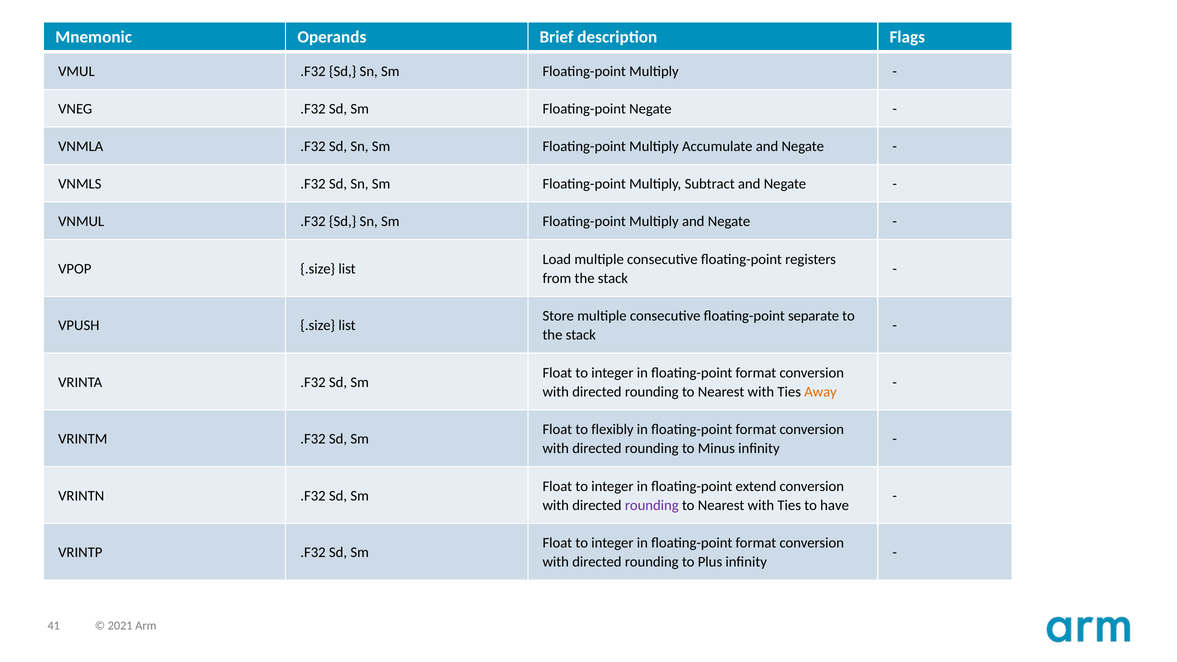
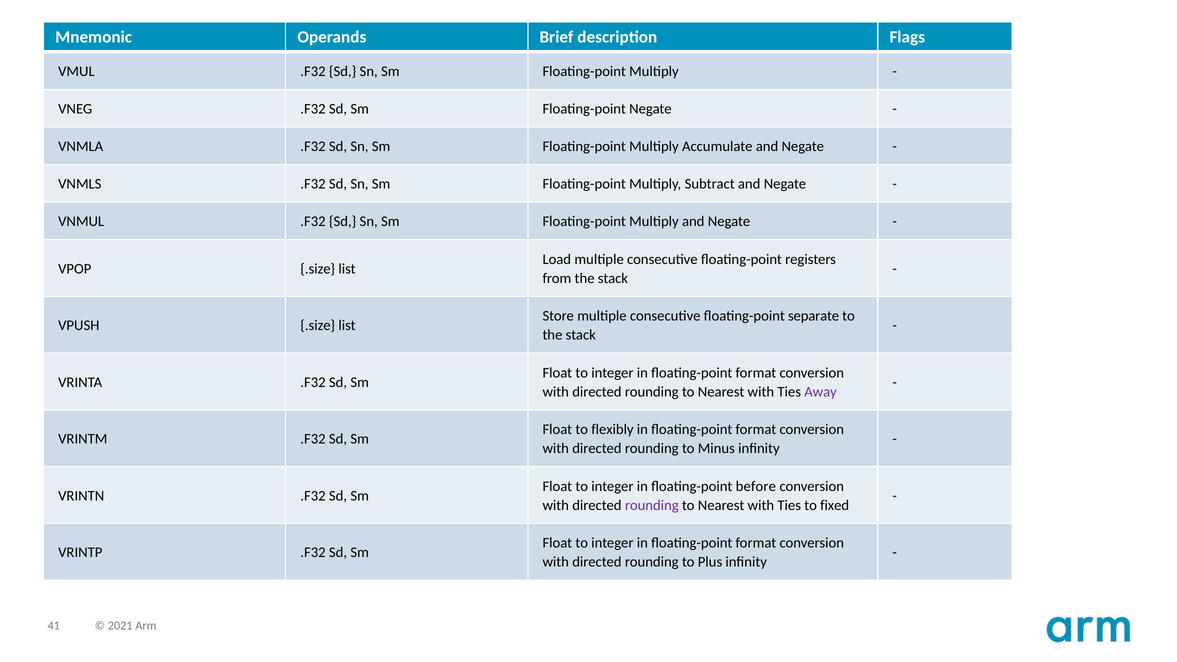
Away colour: orange -> purple (821, 392)
extend: extend -> before (756, 486)
have: have -> fixed (835, 505)
